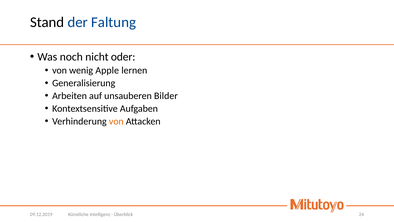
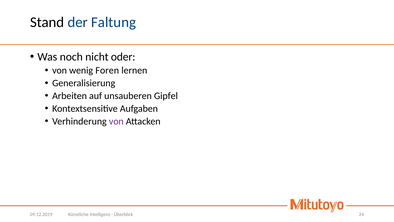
Apple: Apple -> Foren (107, 70)
Bilder: Bilder -> Gipfel (166, 96)
von colour: orange -> purple (116, 121)
